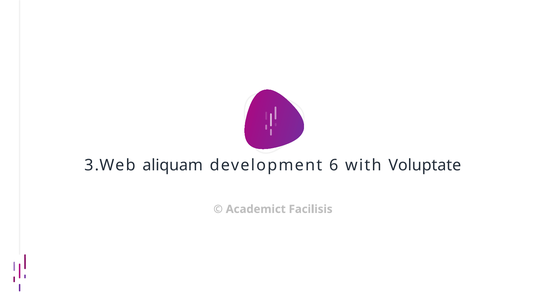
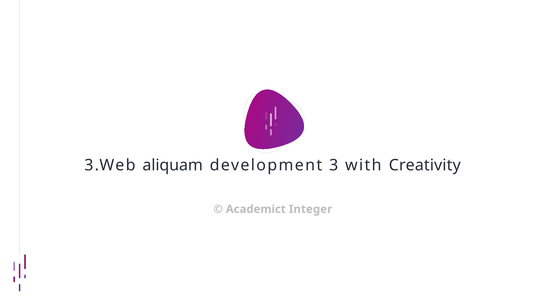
6: 6 -> 3 (334, 165)
Voluptate: Voluptate -> Creativity (425, 165)
Facilisis: Facilisis -> Integer (311, 209)
